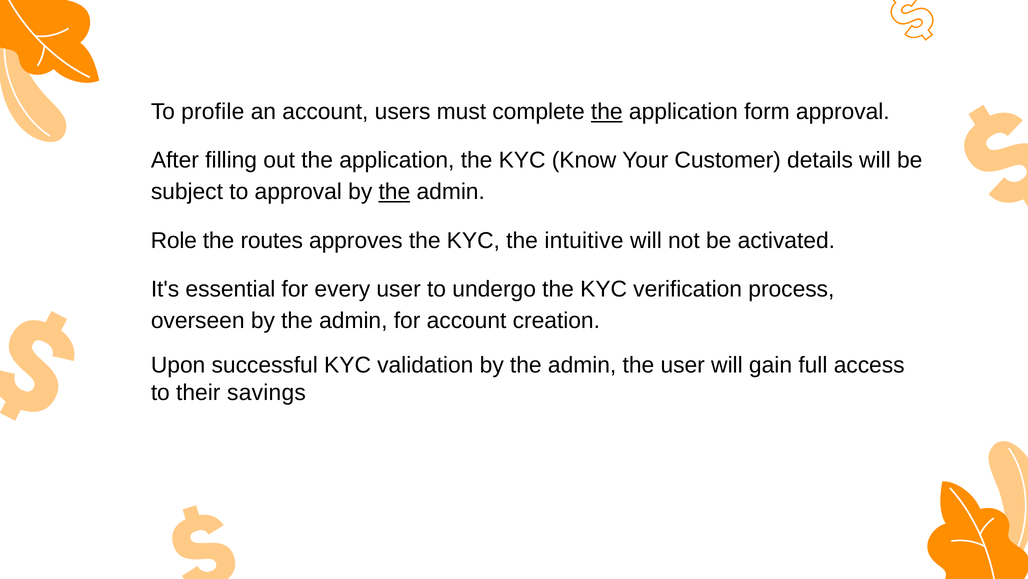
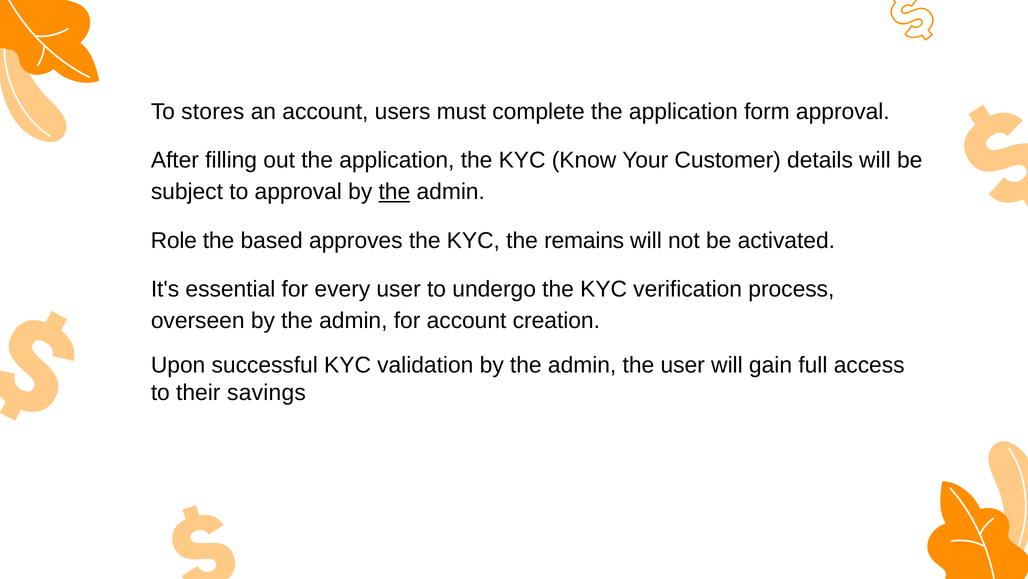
profile: profile -> stores (213, 112)
the underline: present -> none (607, 112)
routes: routes -> based (272, 240)
intuitive: intuitive -> remains (584, 240)
